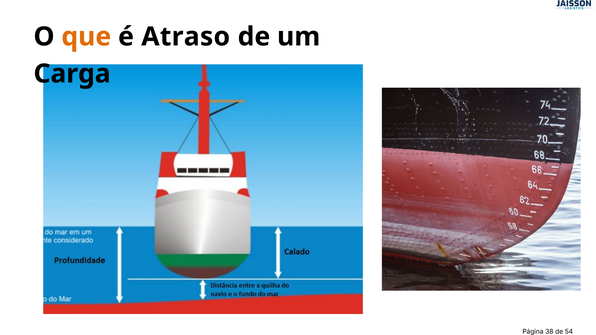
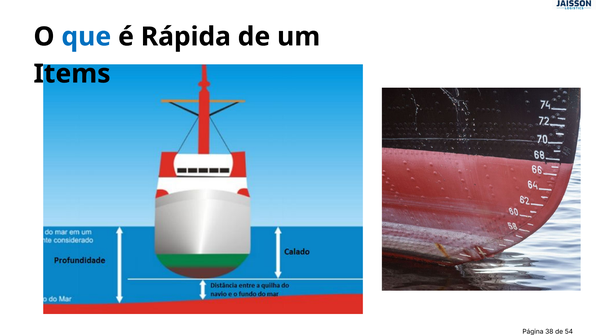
que colour: orange -> blue (86, 37)
Atraso: Atraso -> Rápida (186, 37)
Carga: Carga -> Items (72, 74)
